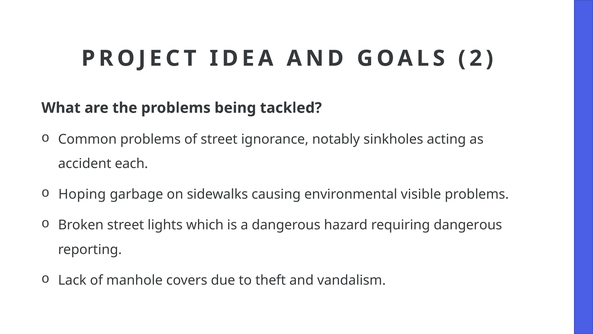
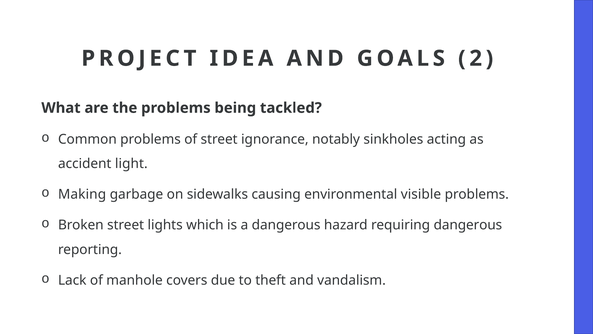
each: each -> light (131, 164)
Hoping: Hoping -> Making (82, 194)
